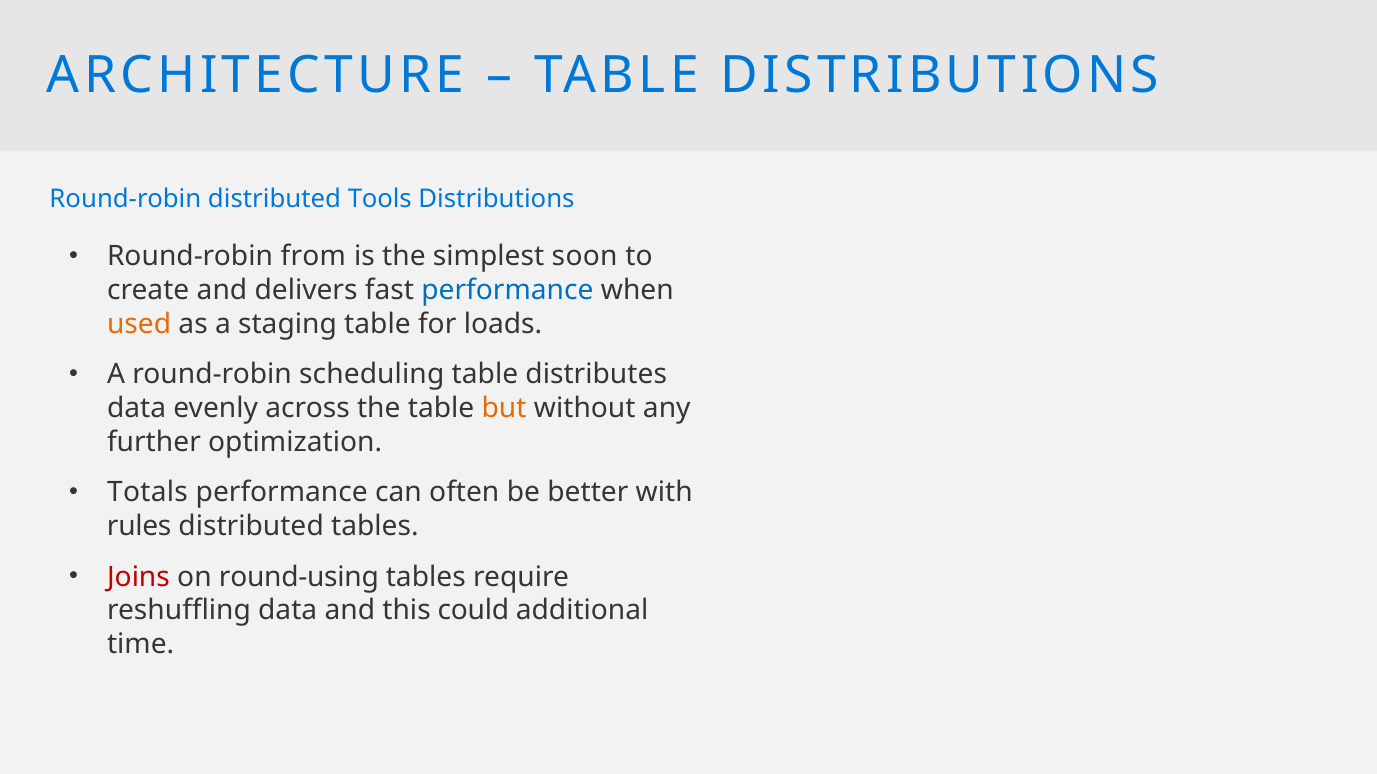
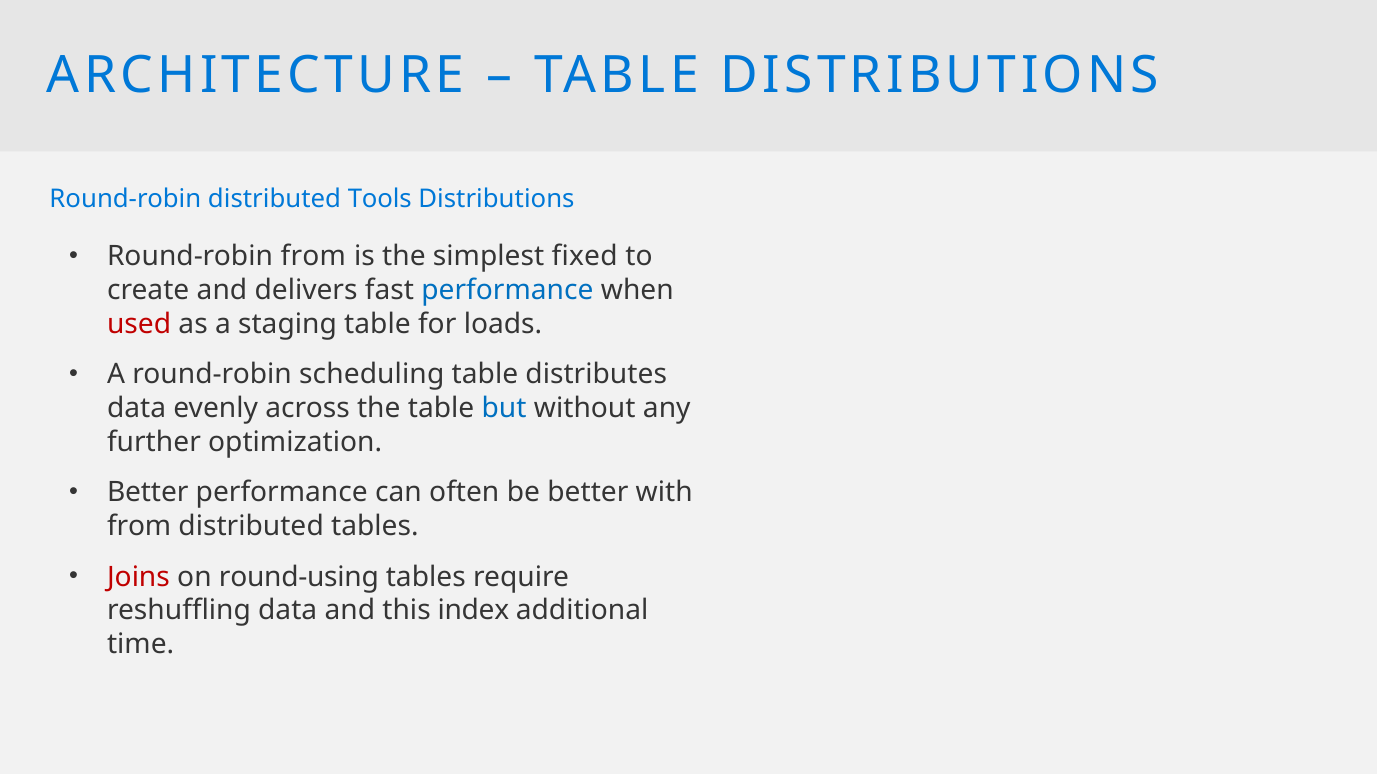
soon: soon -> fixed (585, 256)
used colour: orange -> red (139, 324)
but colour: orange -> blue (504, 408)
Totals: Totals -> Better (148, 493)
rules: rules -> from (139, 527)
could: could -> index (473, 611)
